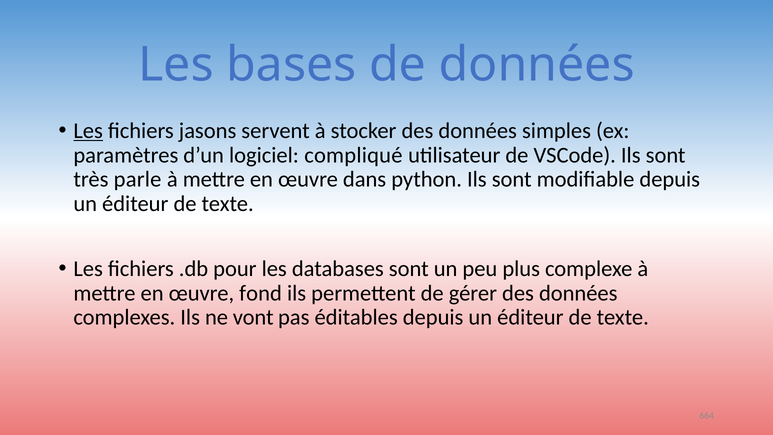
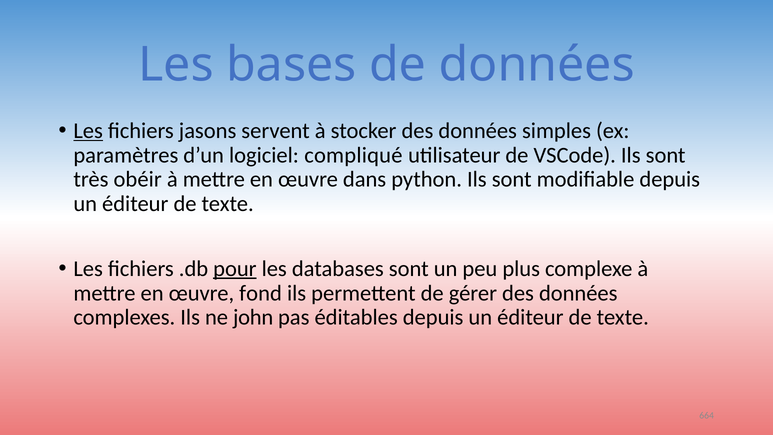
parle: parle -> obéir (138, 179)
pour underline: none -> present (235, 269)
vont: vont -> john (253, 317)
